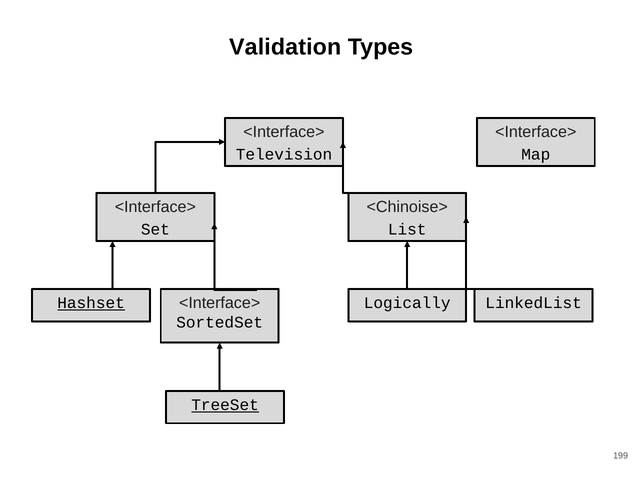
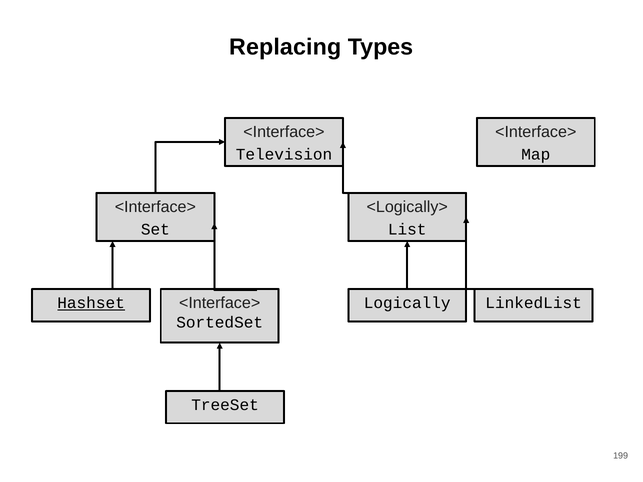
Validation: Validation -> Replacing (285, 47)
<Chinoise>: <Chinoise> -> <Logically> (407, 207)
TreeSet underline: present -> none (225, 405)
